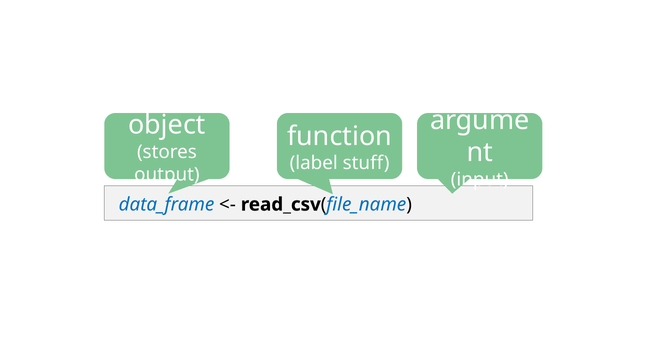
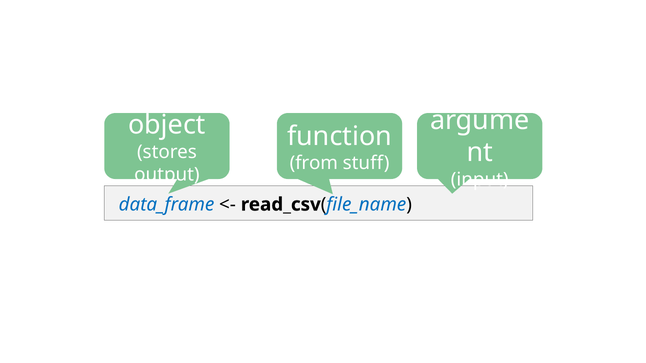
label: label -> from (314, 163)
